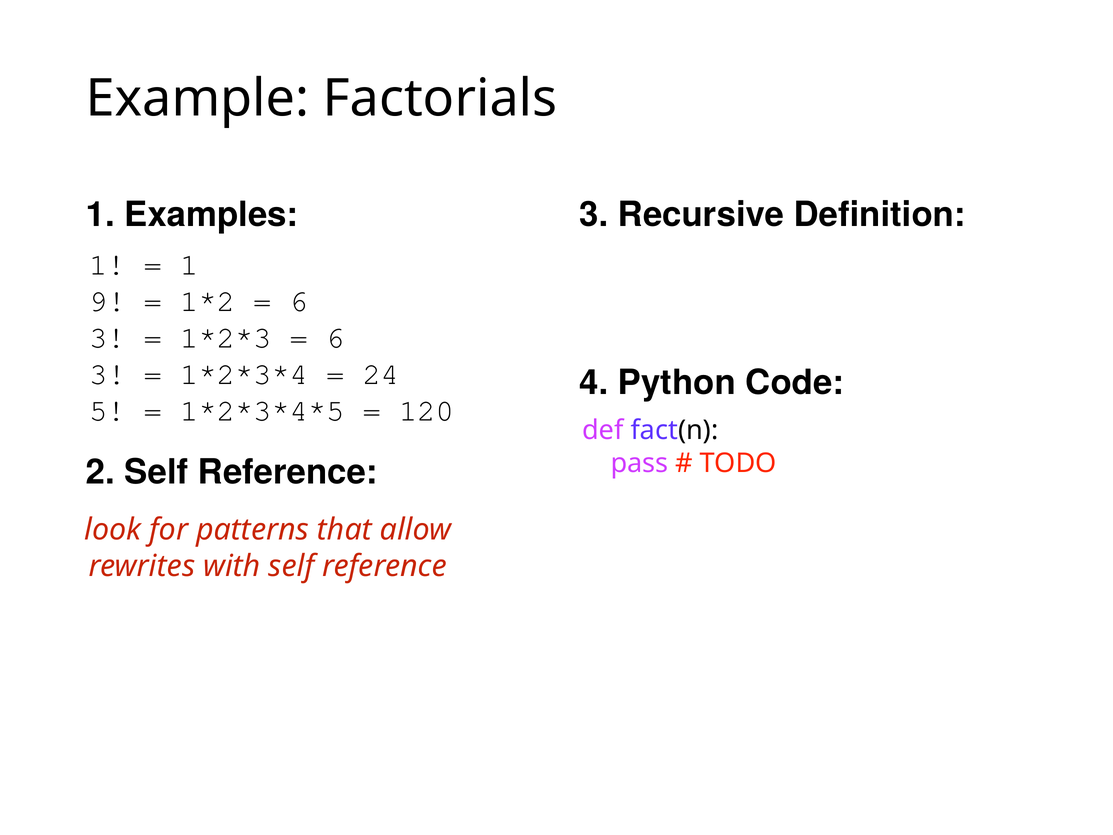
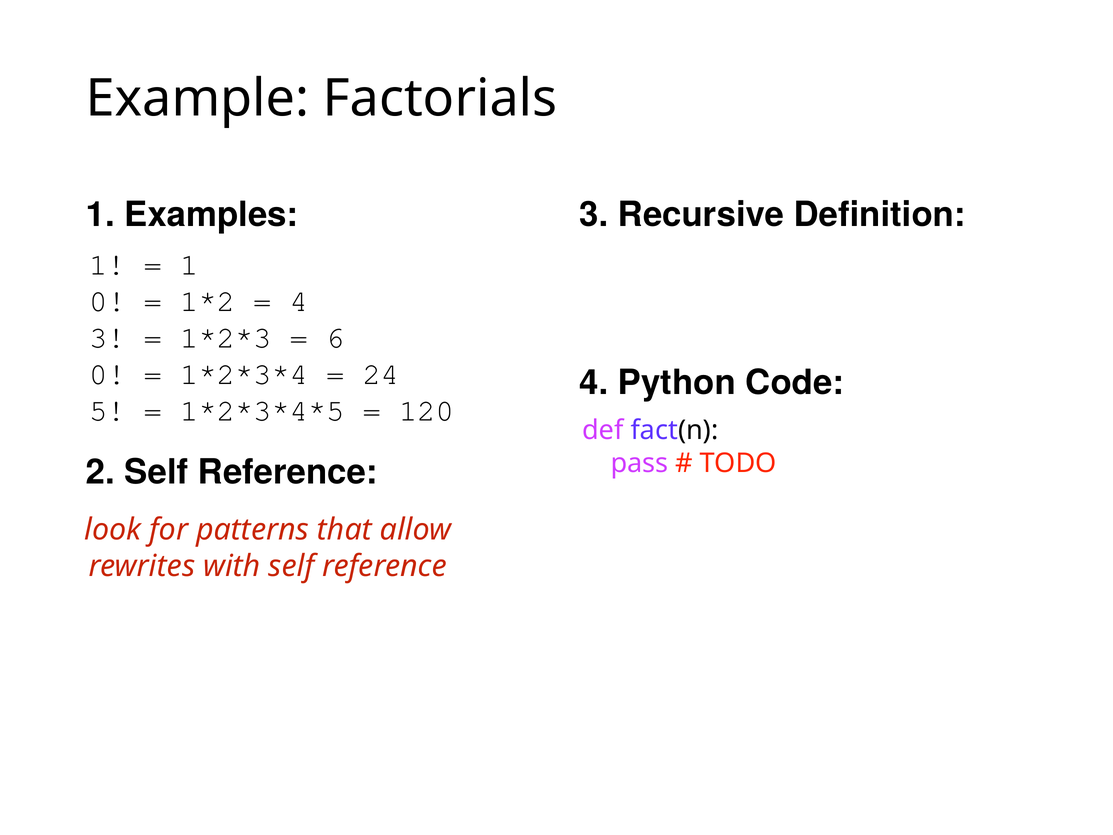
9: 9 -> 0 (108, 301)
6: 6 -> 4 (299, 301)
3: 3 -> 0 (108, 374)
